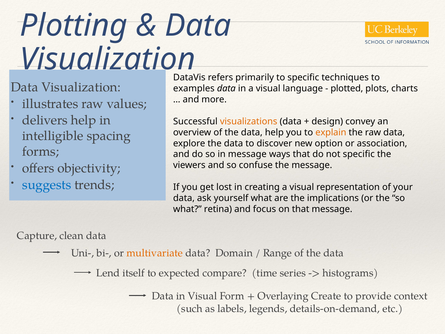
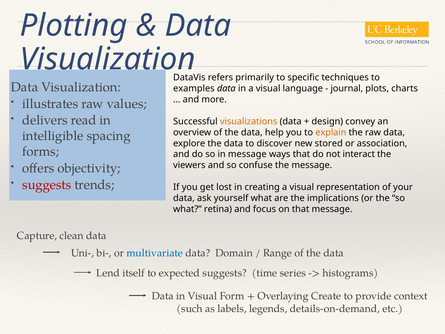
plotted: plotted -> journal (347, 88)
delivers help: help -> read (84, 120)
option: option -> stored (329, 143)
not specific: specific -> interact (359, 154)
suggests colour: blue -> red (47, 185)
multivariate colour: orange -> blue (155, 253)
expected compare: compare -> suggests (225, 273)
